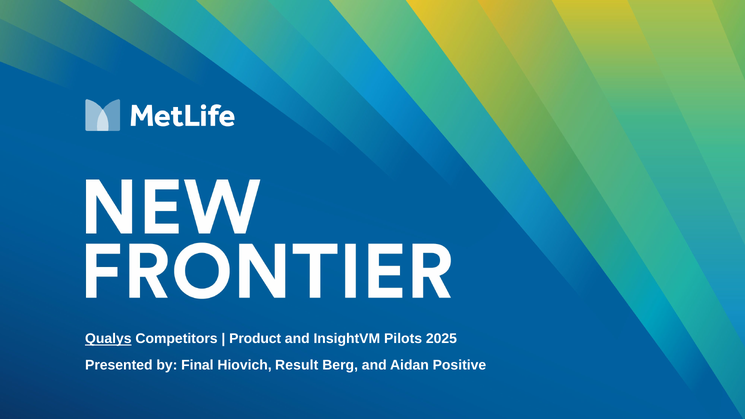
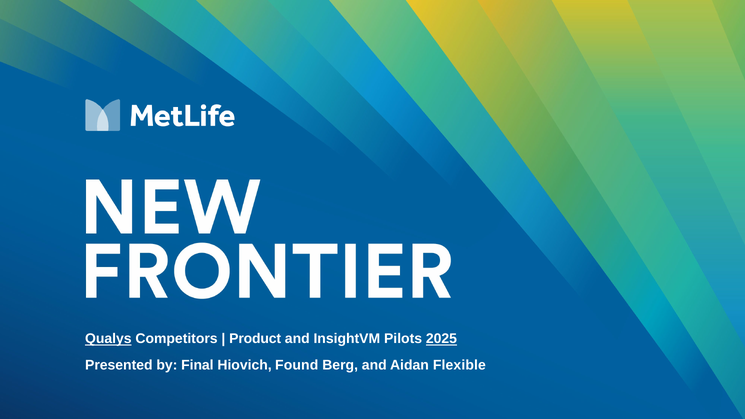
2025 underline: none -> present (441, 339)
Result: Result -> Found (297, 365)
Positive: Positive -> Flexible (459, 365)
